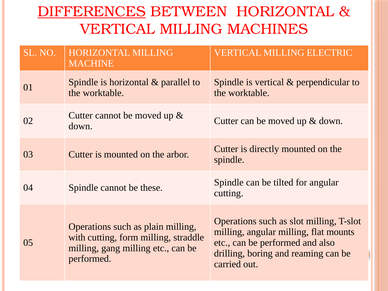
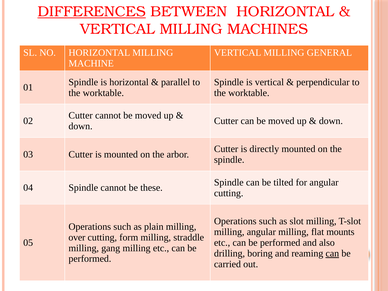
ELECTRIC: ELECTRIC -> GENERAL (329, 53)
with: with -> over (77, 237)
can underline: none -> present (332, 253)
